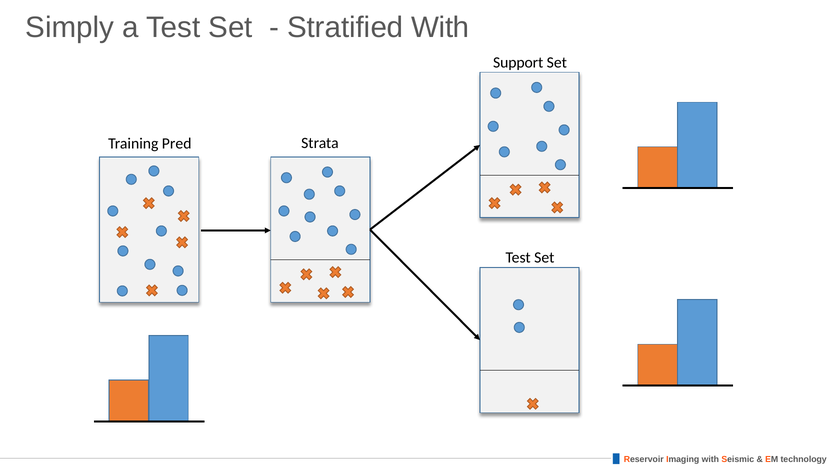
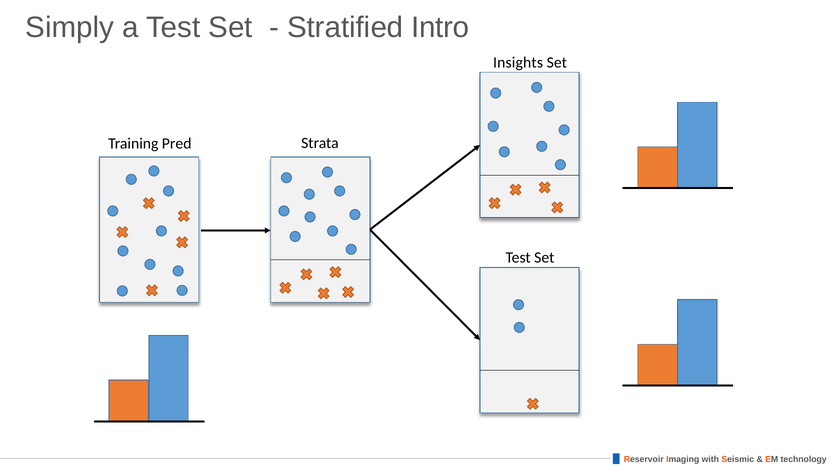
Stratified With: With -> Intro (440, 28)
Support: Support -> Insights (518, 62)
